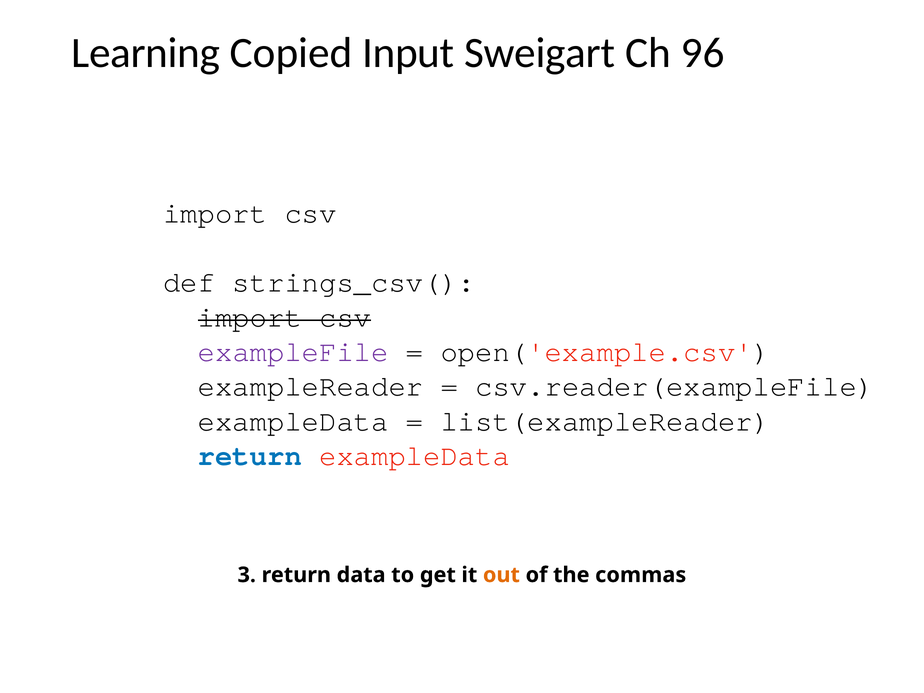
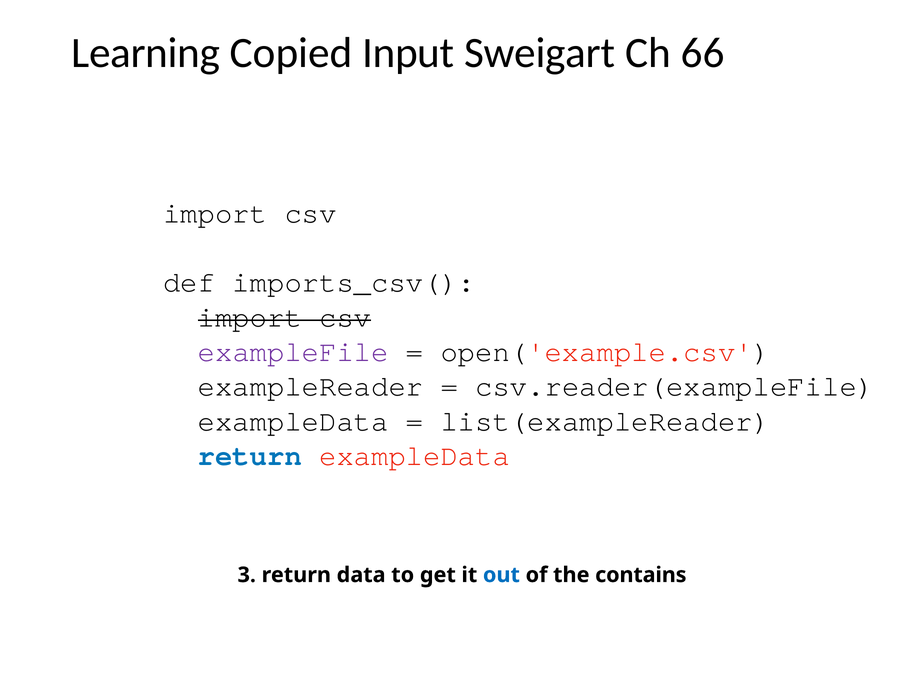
96: 96 -> 66 (703, 53)
strings_csv(: strings_csv( -> imports_csv( (354, 282)
out colour: orange -> blue (501, 575)
commas: commas -> contains (641, 575)
